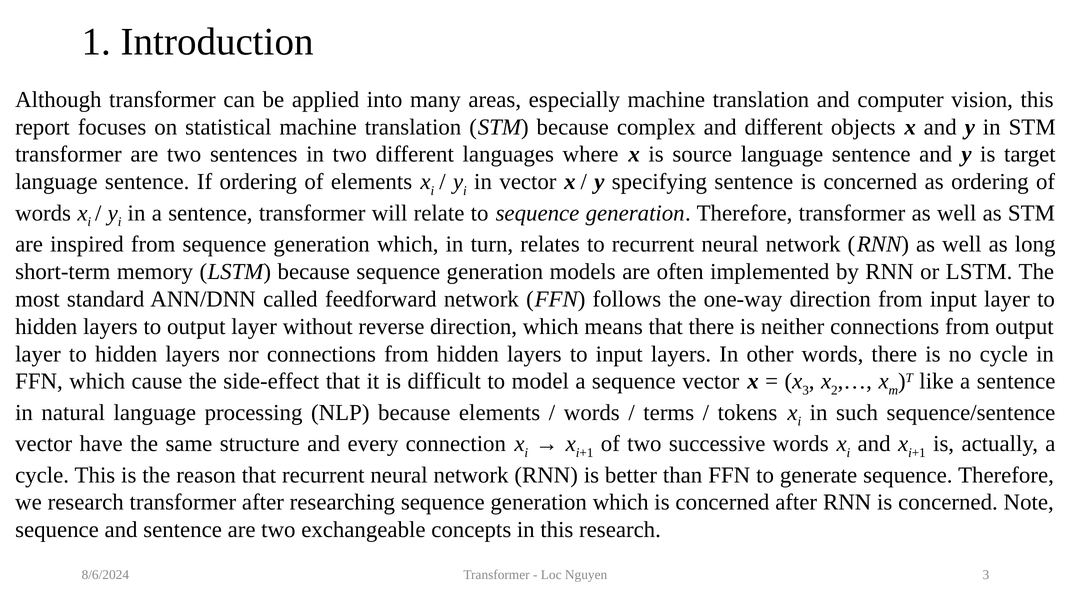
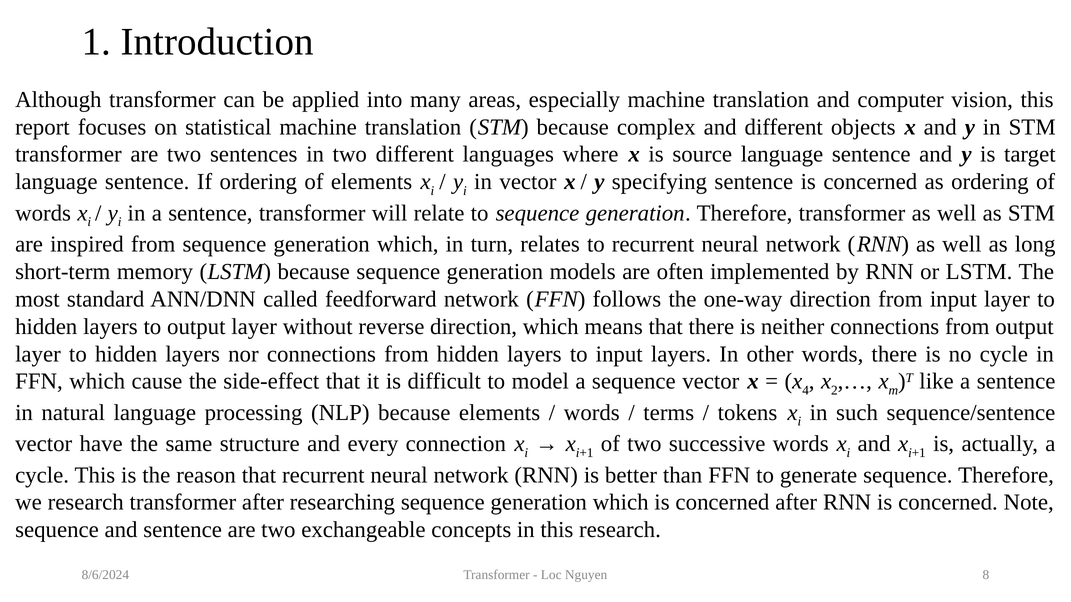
x 3: 3 -> 4 (806, 391)
Nguyen 3: 3 -> 8 (986, 575)
